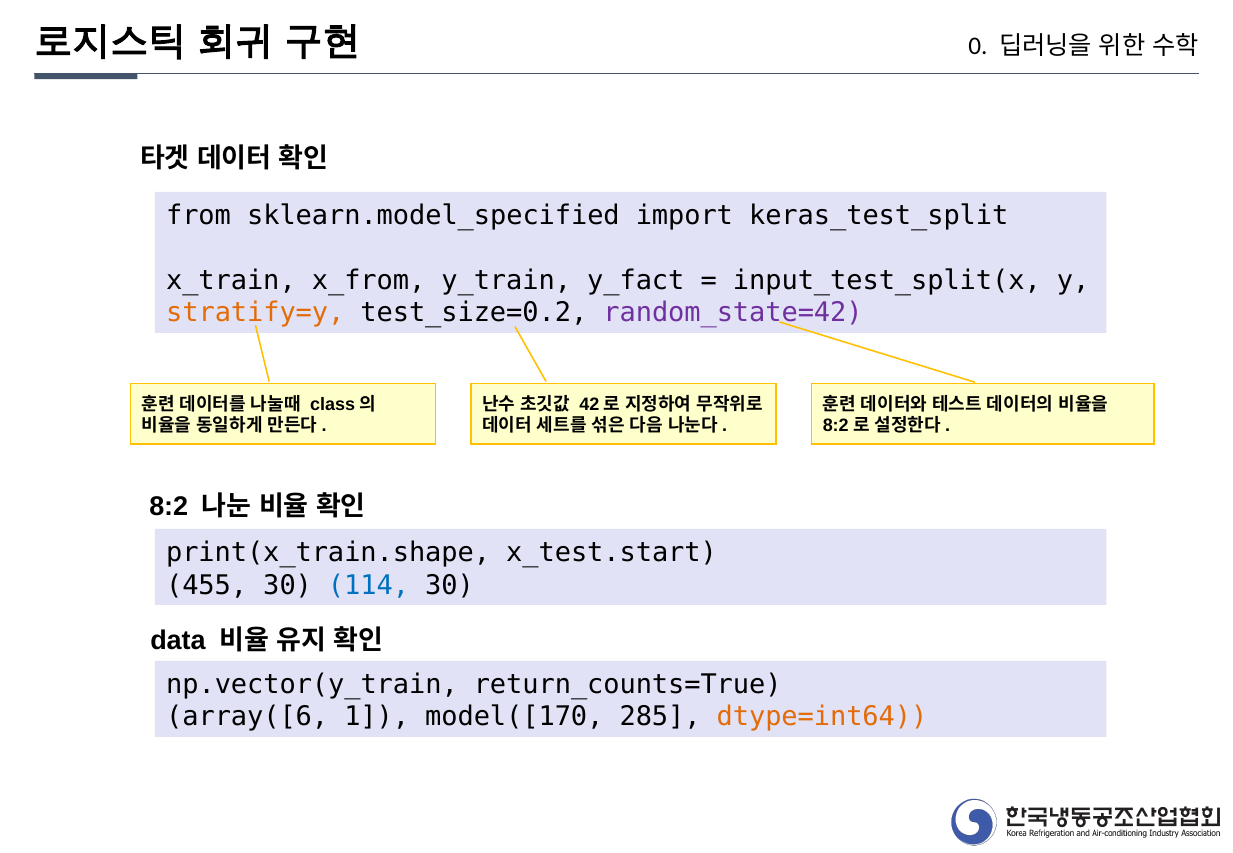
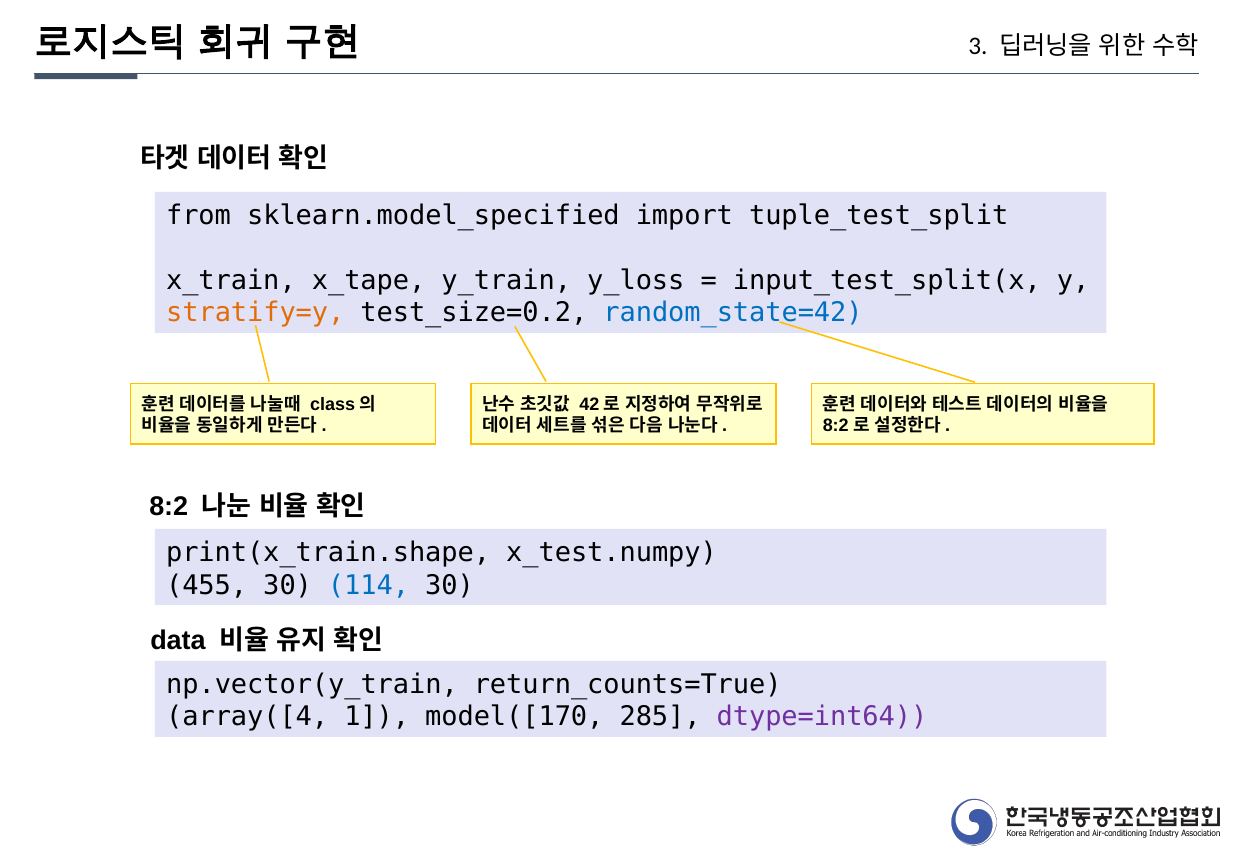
0: 0 -> 3 (978, 47)
keras_test_split: keras_test_split -> tuple_test_split (879, 216)
x_from: x_from -> x_tape (369, 281)
y_fact: y_fact -> y_loss (636, 281)
random_state=42 colour: purple -> blue (733, 313)
x_test.start: x_test.start -> x_test.numpy (612, 553)
array([6: array([6 -> array([4 (247, 718)
dtype=int64 colour: orange -> purple (822, 718)
